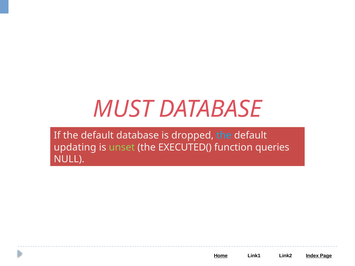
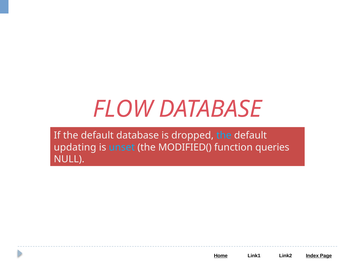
MUST: MUST -> FLOW (123, 109)
unset colour: light green -> light blue (122, 147)
EXECUTED(: EXECUTED( -> MODIFIED( (185, 147)
